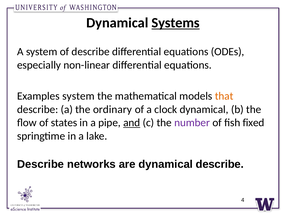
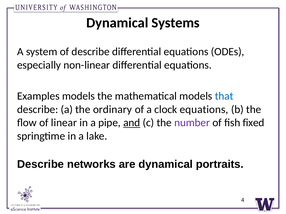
Systems underline: present -> none (176, 23)
Examples system: system -> models (78, 96)
that colour: orange -> blue (224, 96)
clock dynamical: dynamical -> equations (204, 110)
states: states -> linear (64, 123)
dynamical describe: describe -> portraits (220, 165)
